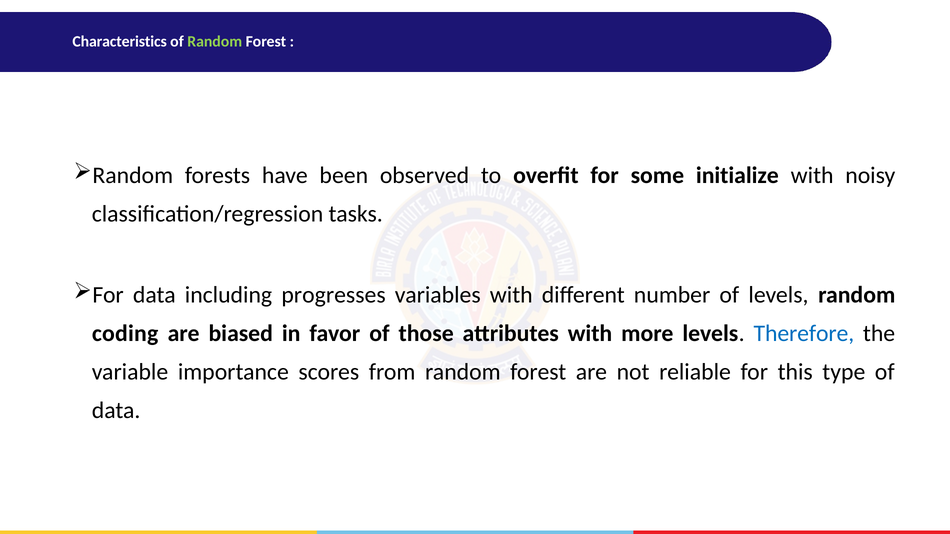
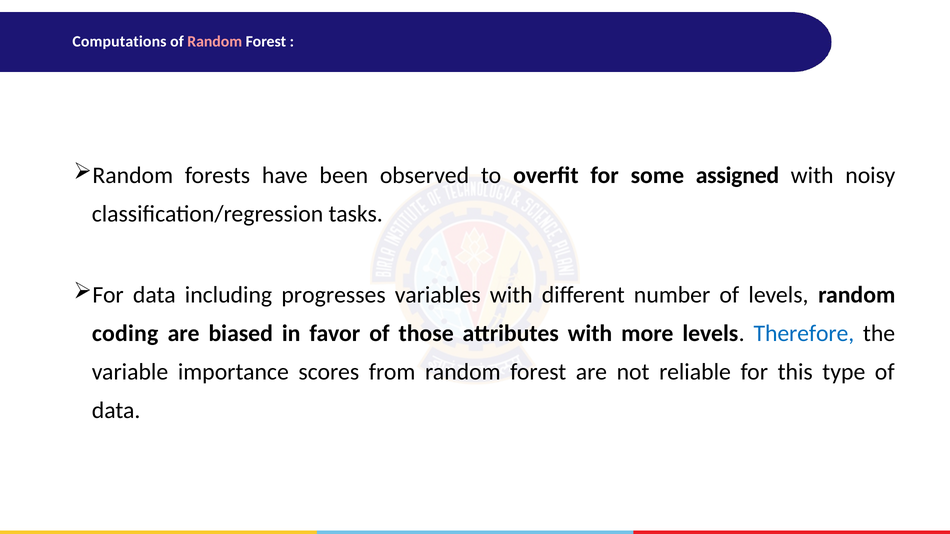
Characteristics: Characteristics -> Computations (119, 42)
Random colour: light green -> pink (215, 42)
initialize: initialize -> assigned (737, 175)
